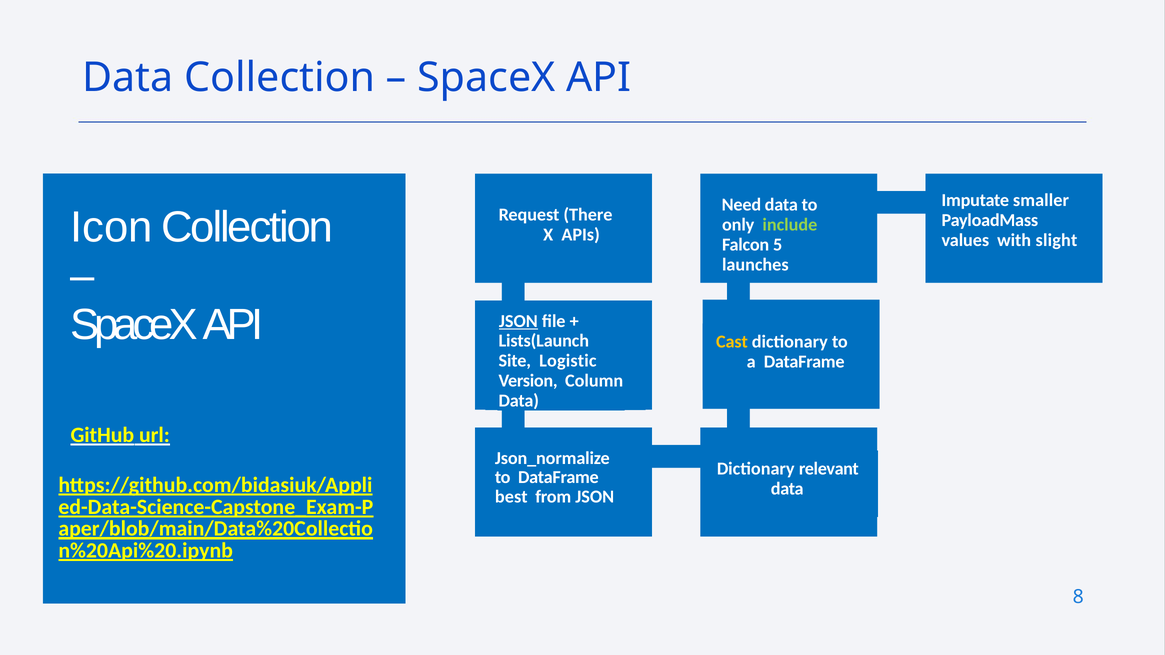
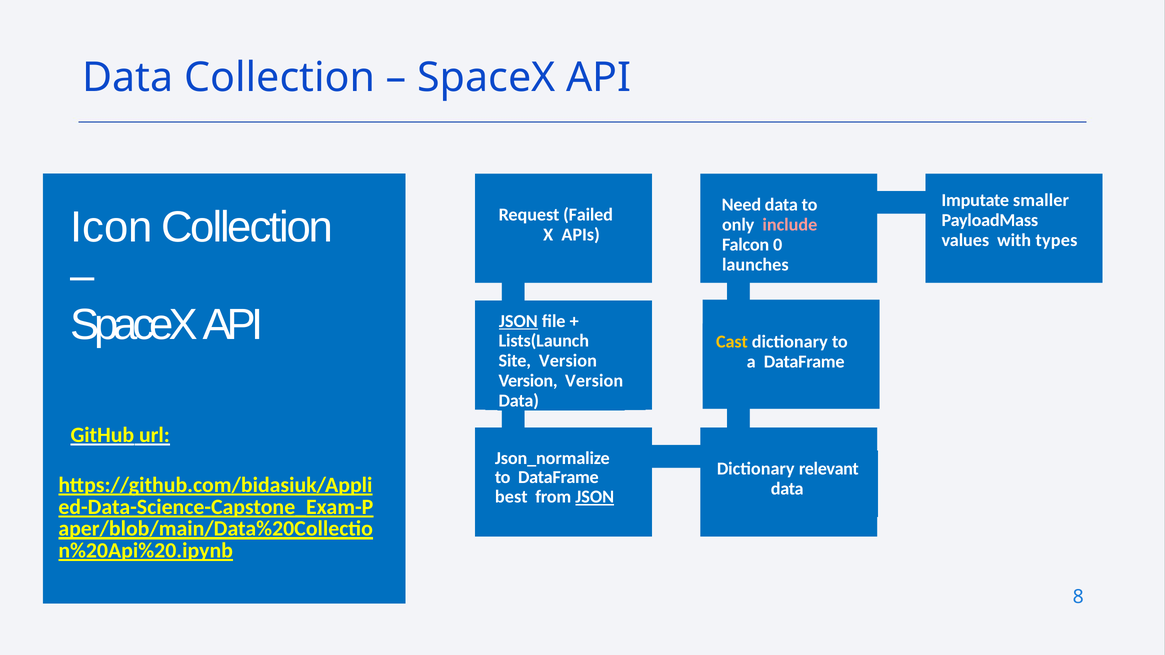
There: There -> Failed (588, 215)
include colour: light green -> pink (790, 225)
slight: slight -> types (1056, 240)
5: 5 -> 0 (778, 245)
Site Logistic: Logistic -> Version (568, 361)
Column: Column -> Version (594, 381)
JSON underline: none -> present (595, 497)
